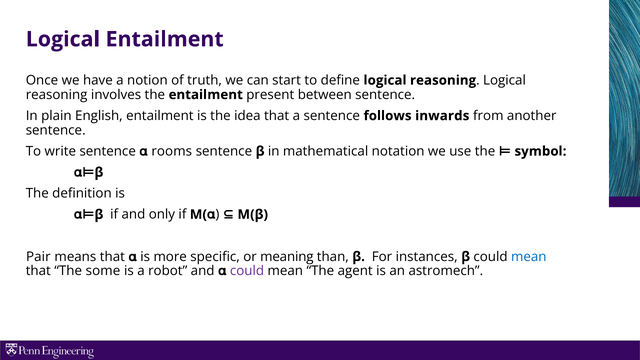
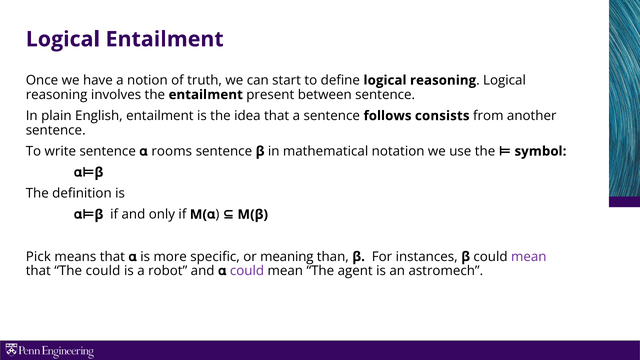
inwards: inwards -> consists (442, 116)
Pair: Pair -> Pick (38, 257)
mean colour: blue -> purple (529, 257)
The some: some -> could (103, 271)
